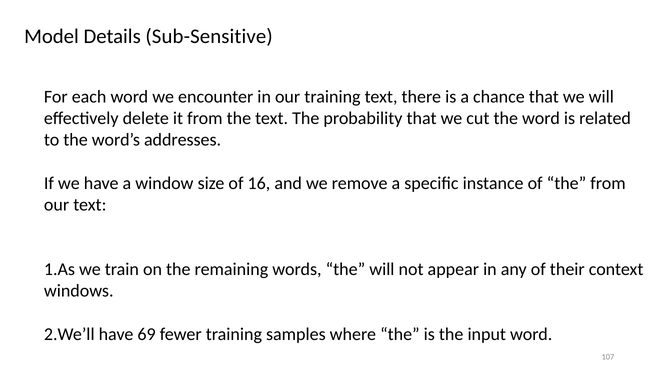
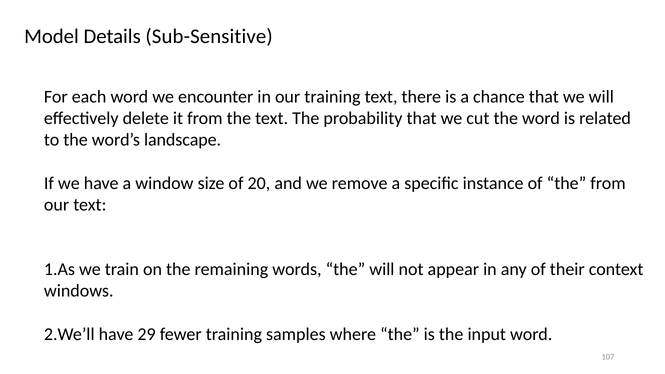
addresses: addresses -> landscape (183, 140)
16: 16 -> 20 (259, 183)
69: 69 -> 29 (147, 334)
